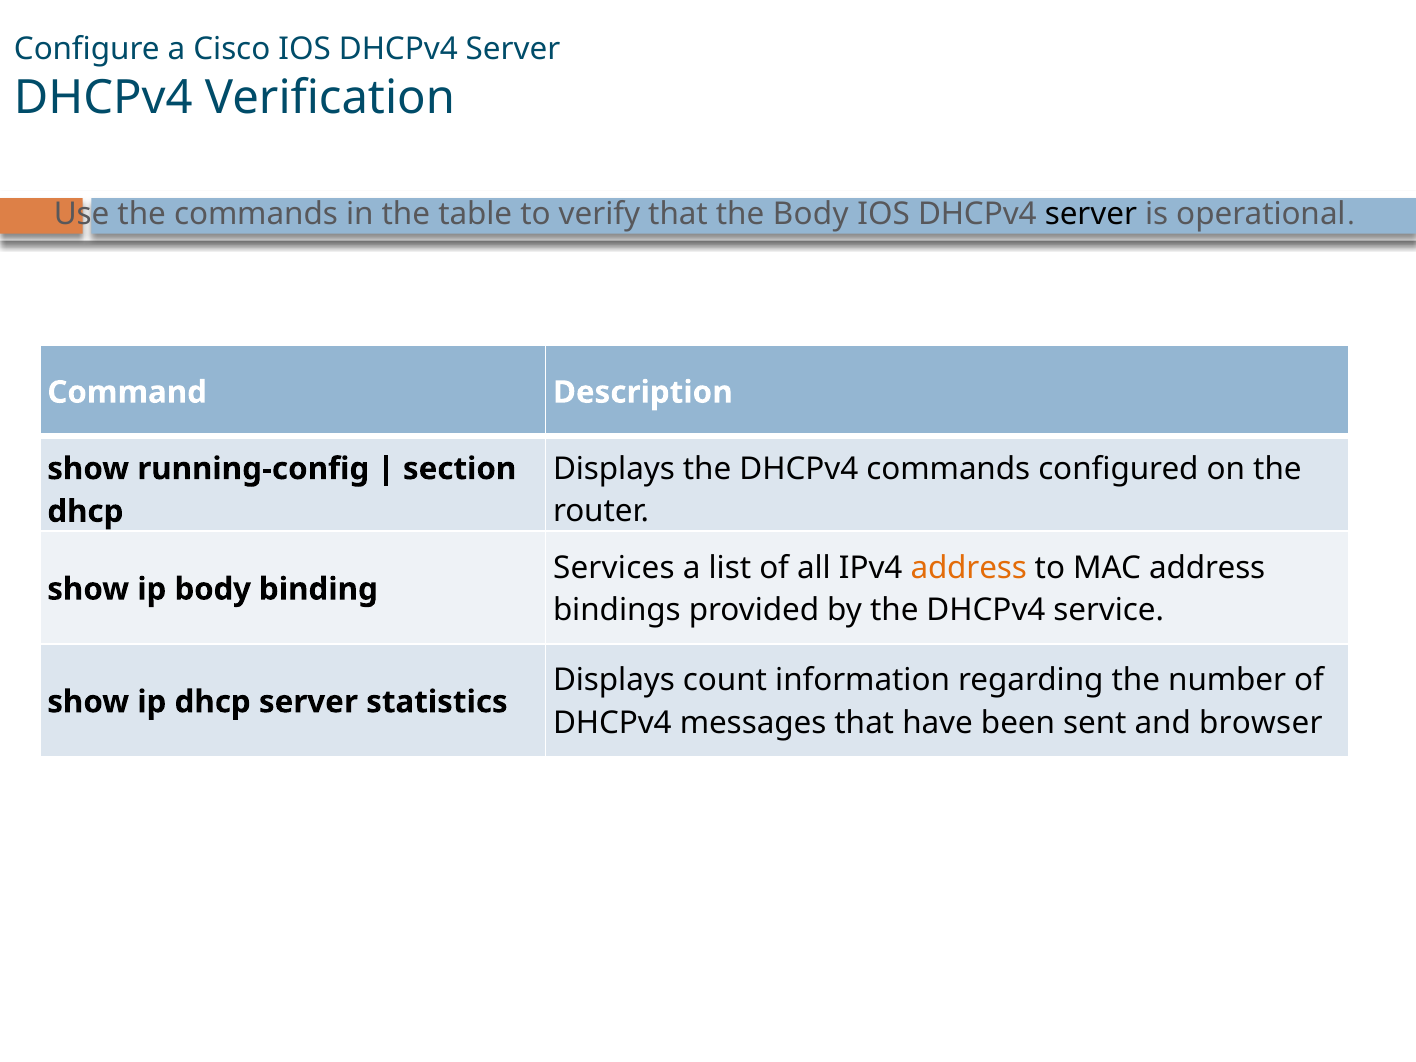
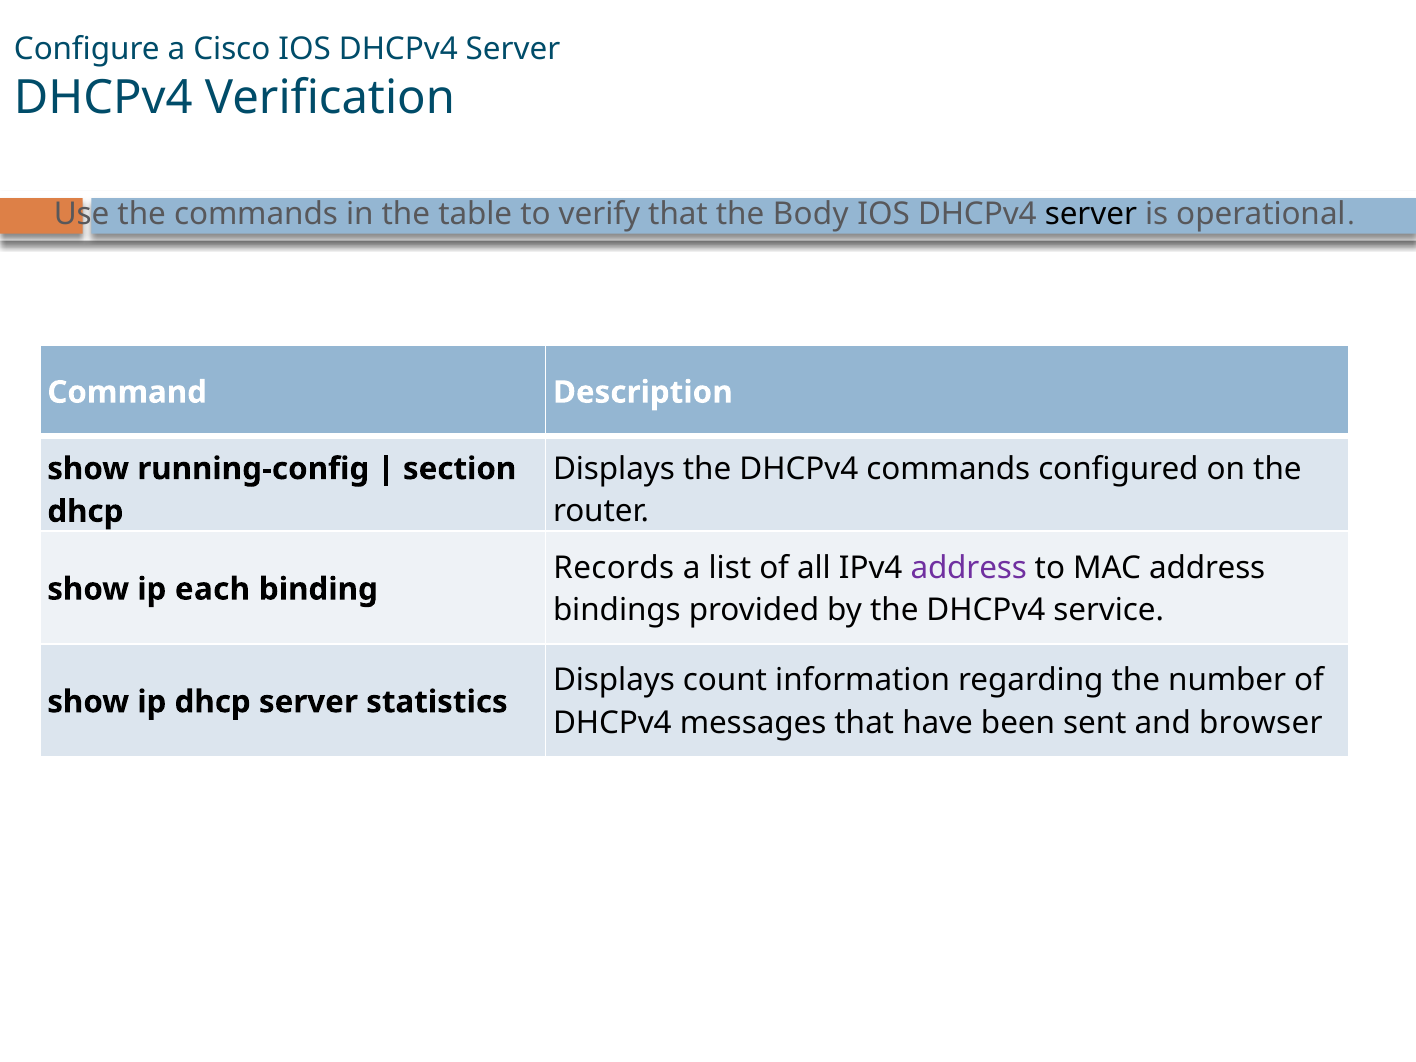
Services: Services -> Records (614, 568)
address colour: orange -> purple (969, 568)
ip body: body -> each (212, 589)
